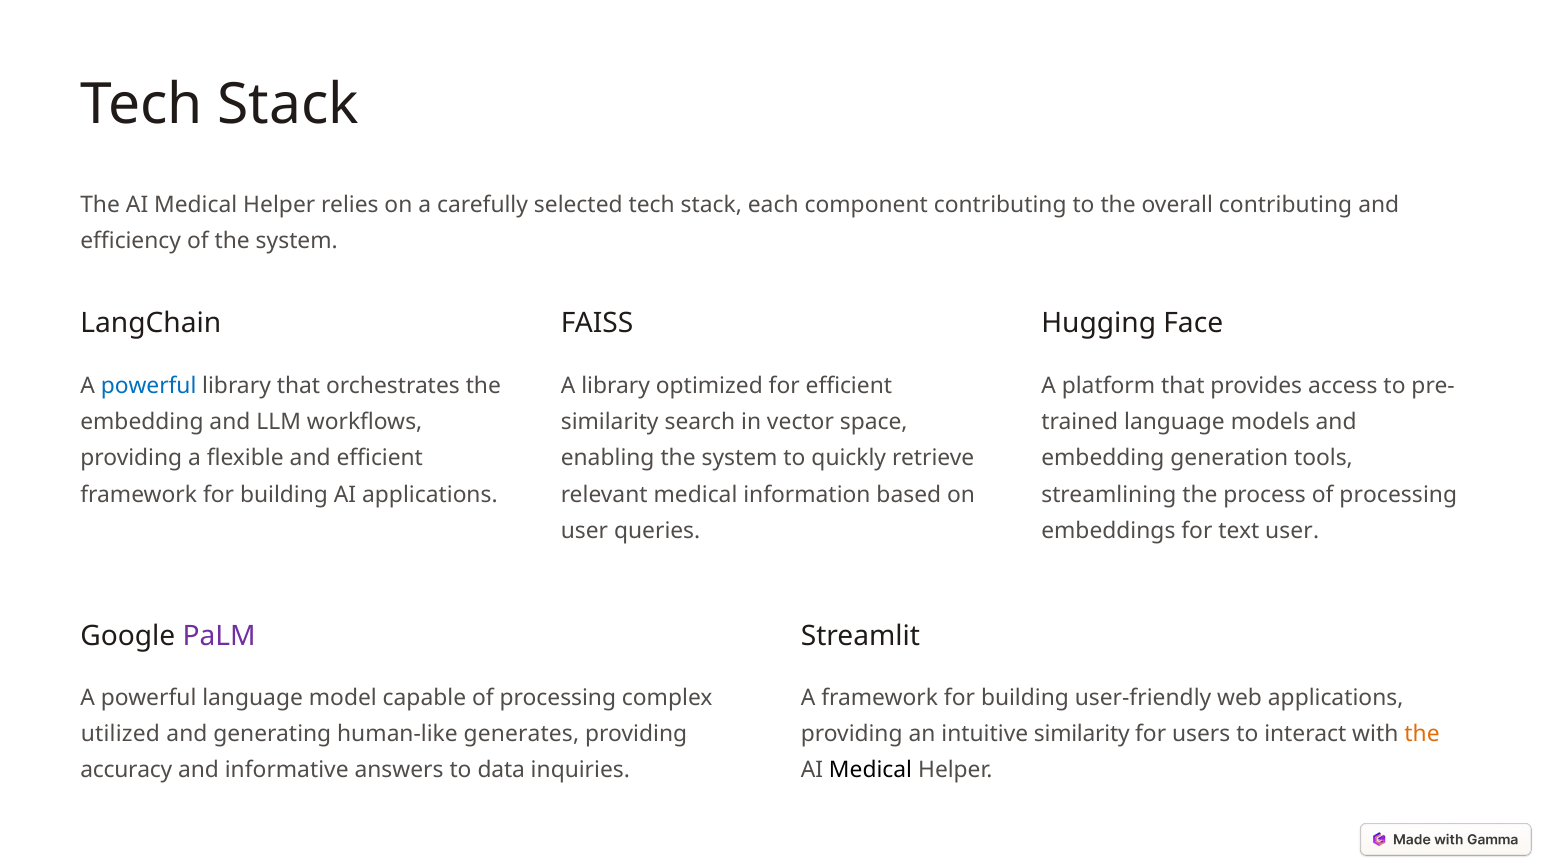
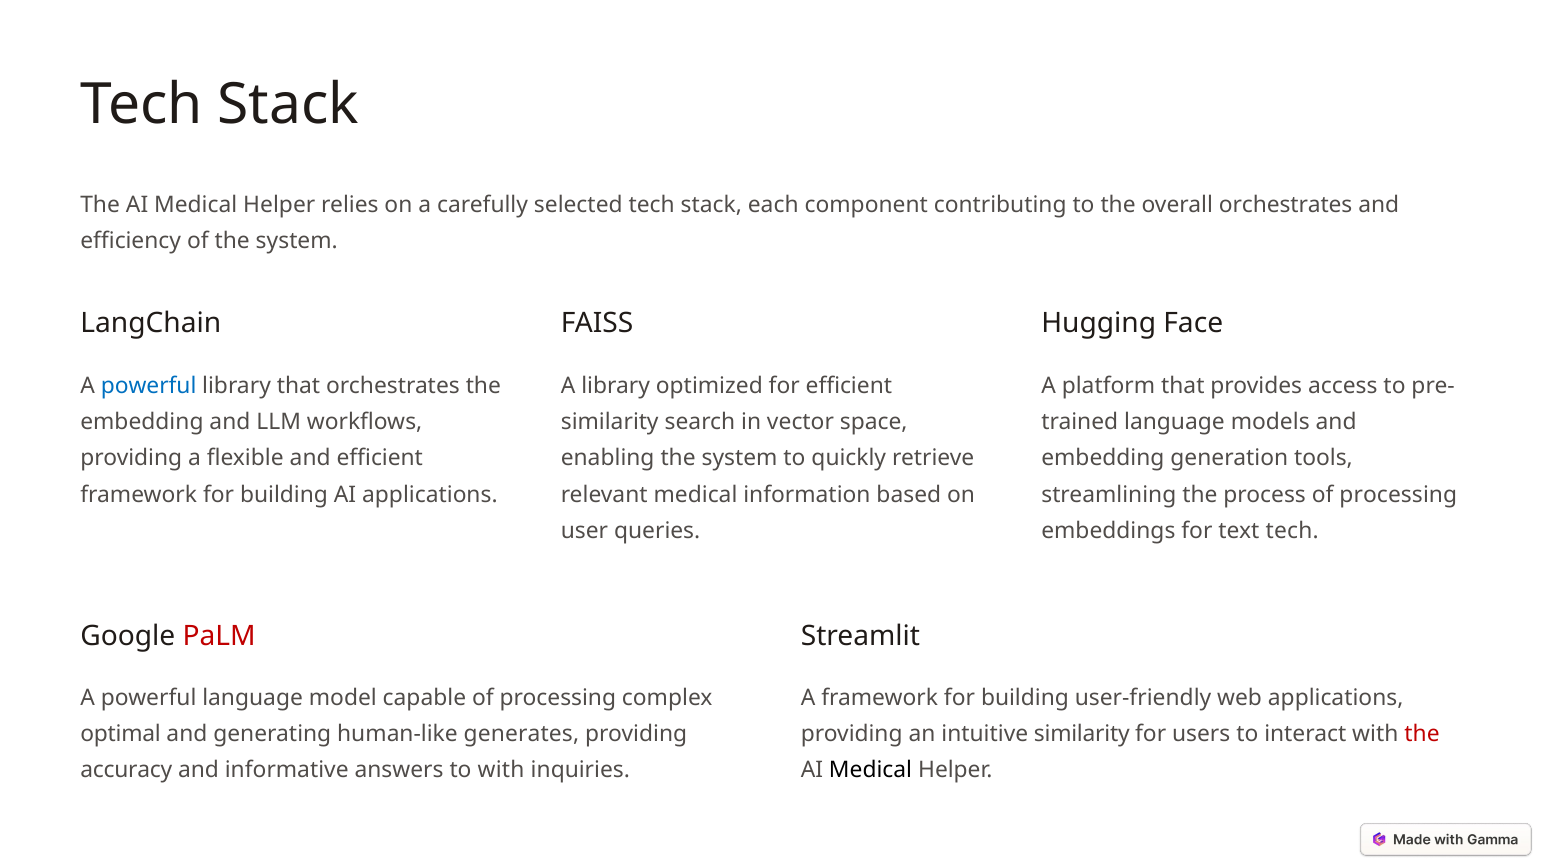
overall contributing: contributing -> orchestrates (1286, 205)
text user: user -> tech (1292, 531)
PaLM colour: purple -> red (219, 636)
utilized: utilized -> optimal (121, 735)
the colour: orange -> red (1422, 735)
to data: data -> with (501, 771)
